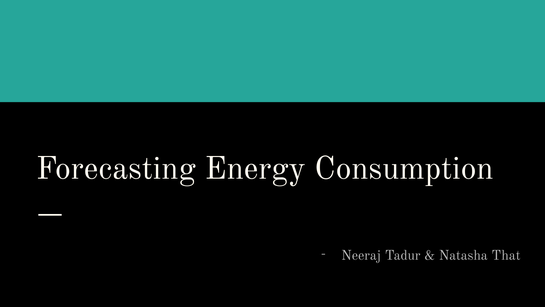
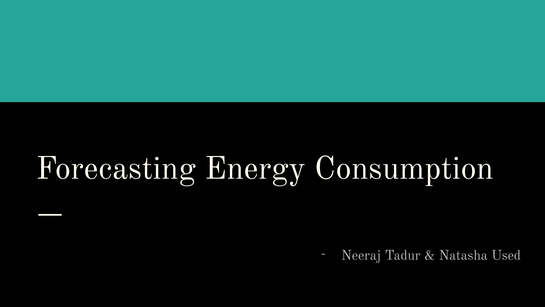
That: That -> Used (506, 255)
